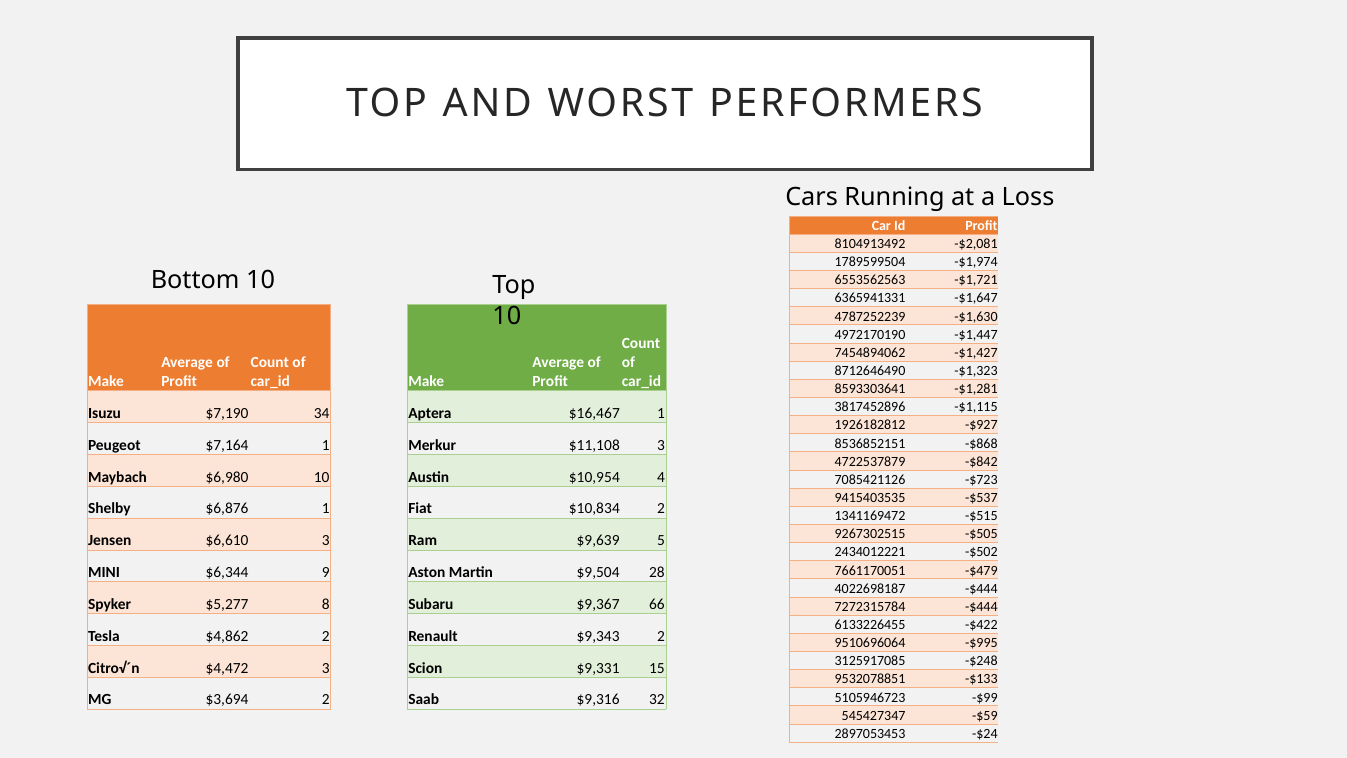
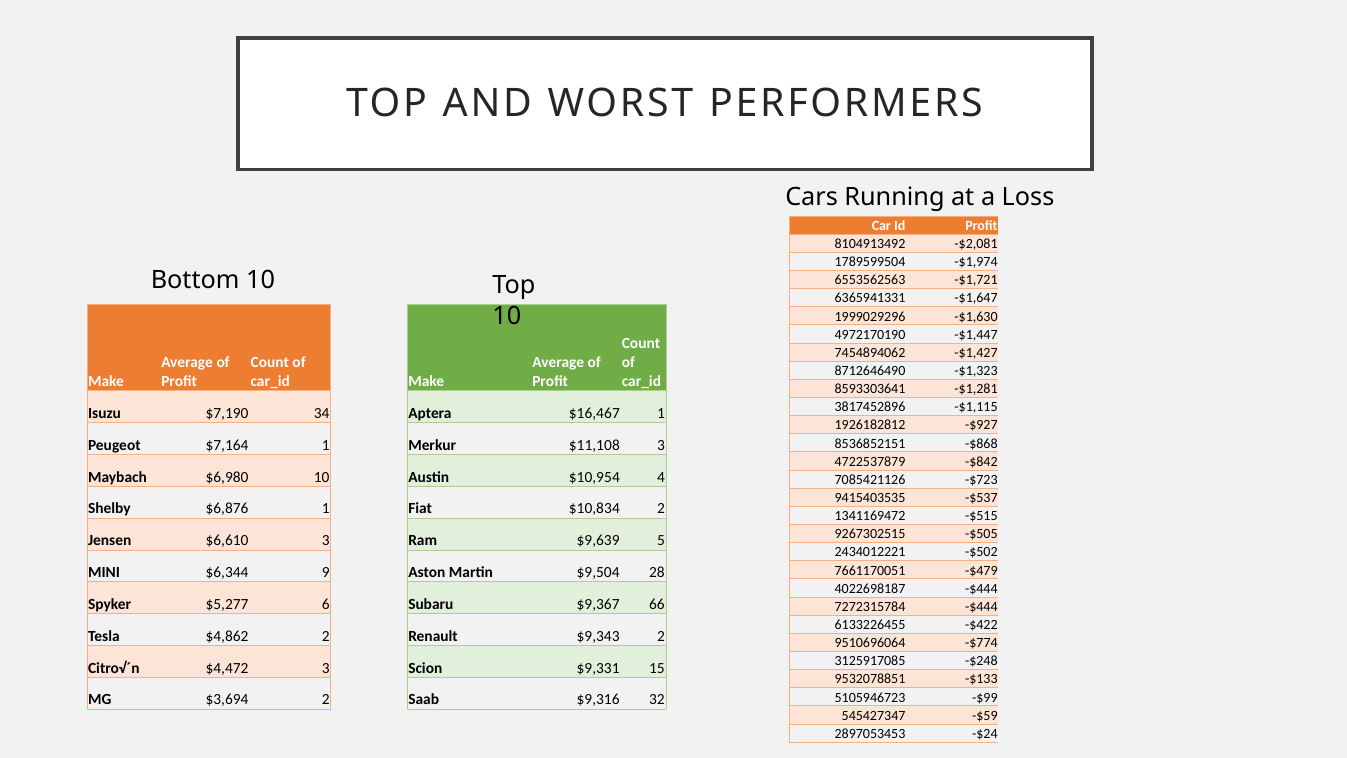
4787252239: 4787252239 -> 1999029296 (870, 316)
8: 8 -> 6 (326, 604)
-$995: -$995 -> -$774 (981, 643)
